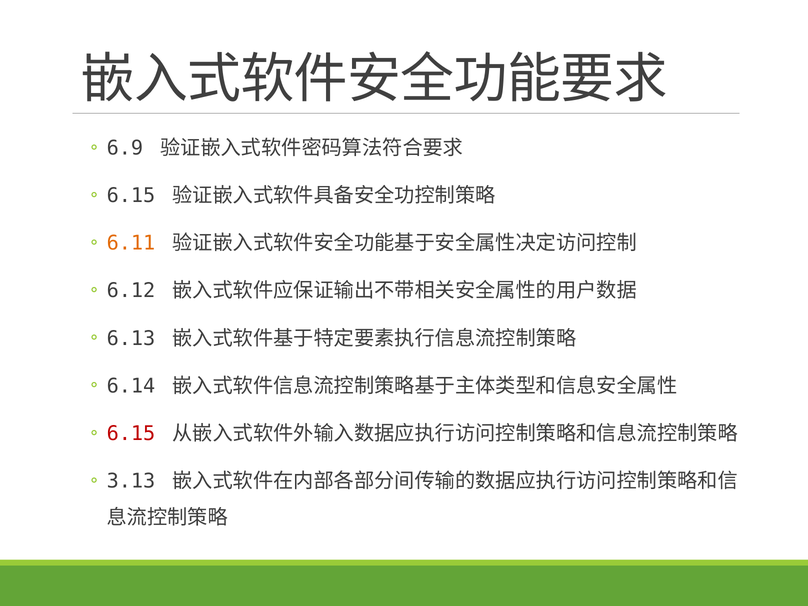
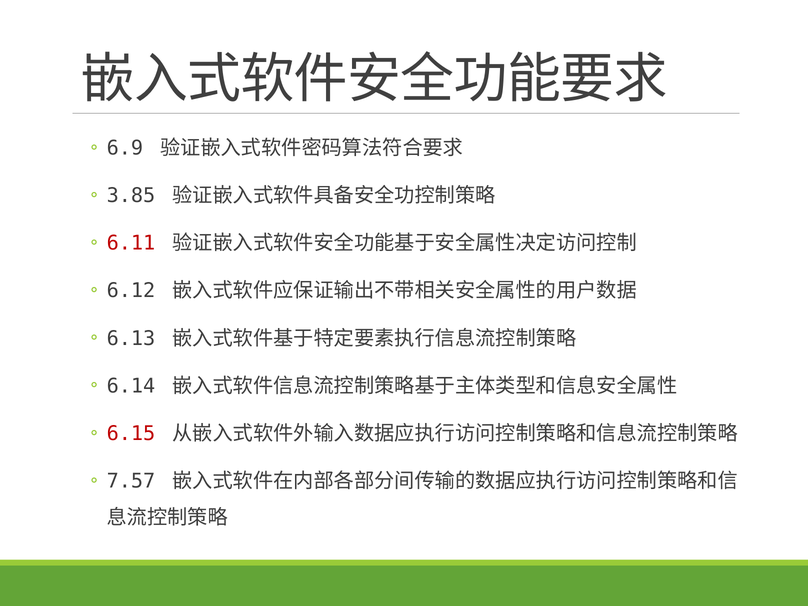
6.15: 6.15 -> 3.85 (131, 196)
6.11 colour: orange -> red (131, 243)
3.13: 3.13 -> 7.57 (131, 481)
